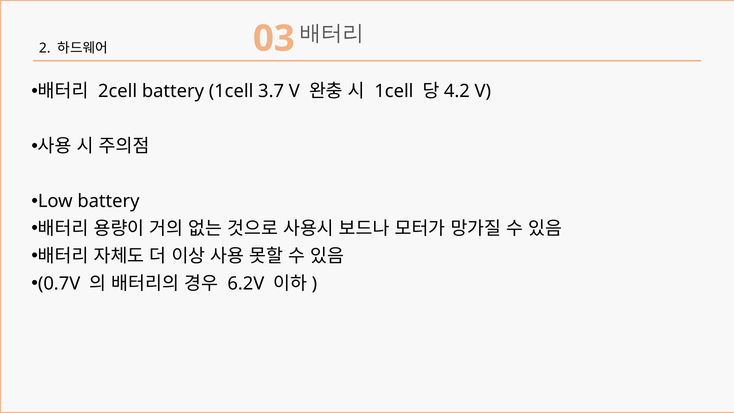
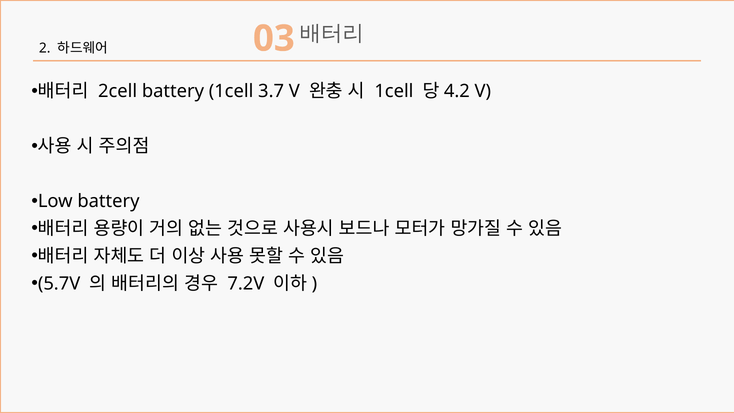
0.7V: 0.7V -> 5.7V (59, 284)
6.2V: 6.2V -> 7.2V (246, 284)
